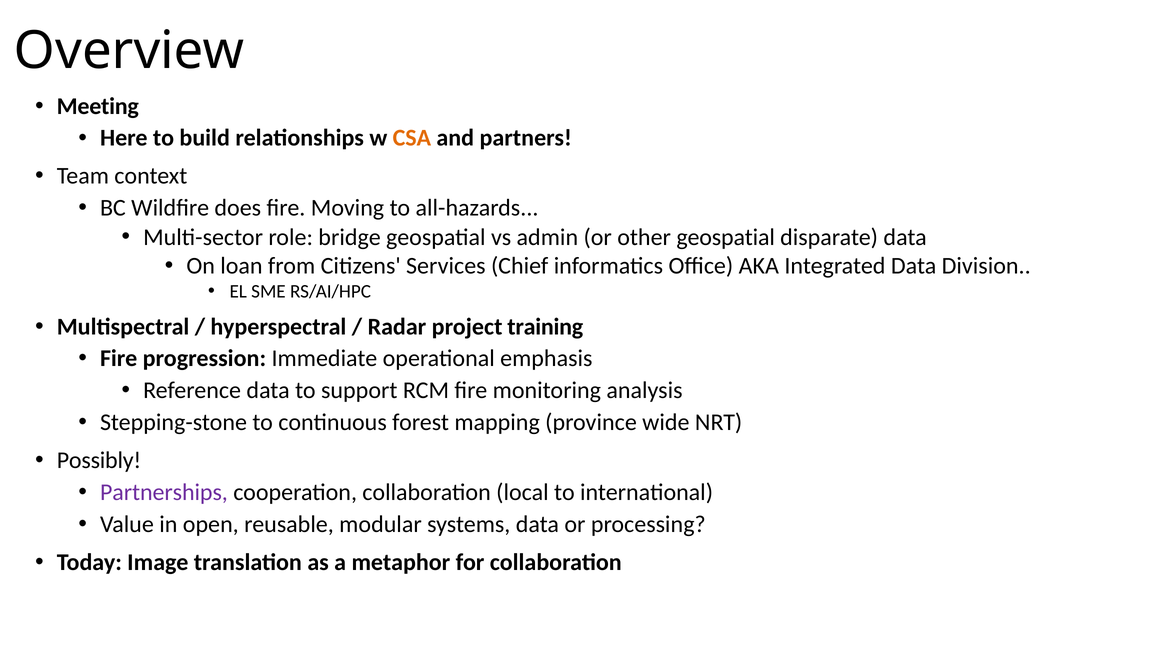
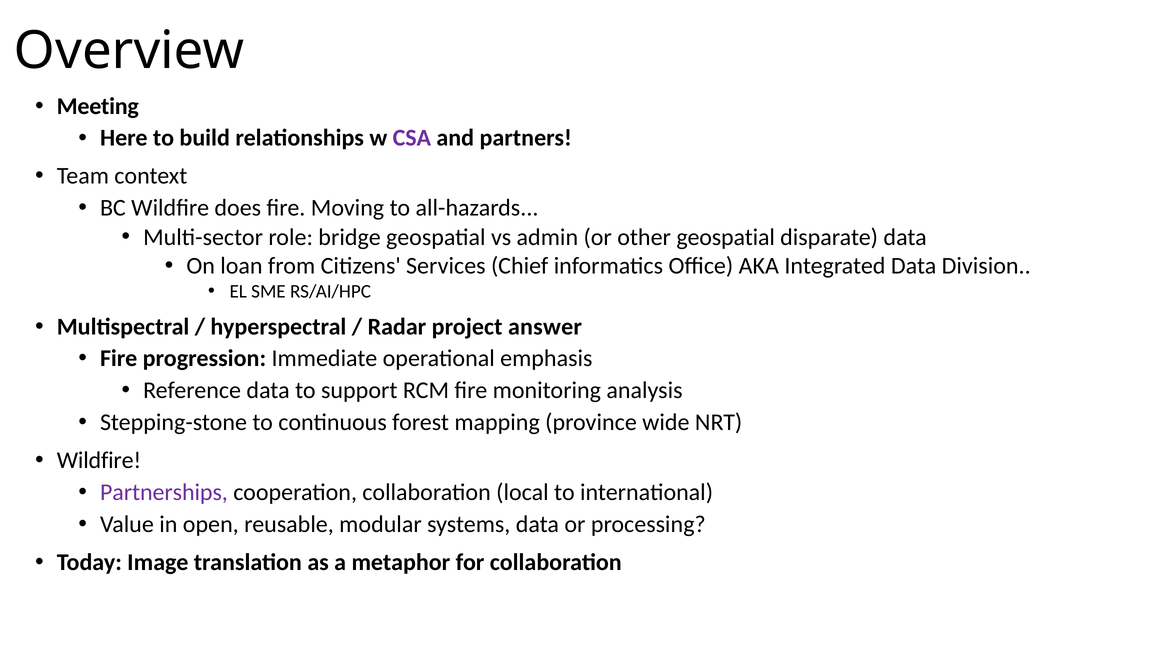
CSA colour: orange -> purple (412, 138)
training: training -> answer (545, 327)
Possibly: Possibly -> Wildfire (99, 460)
